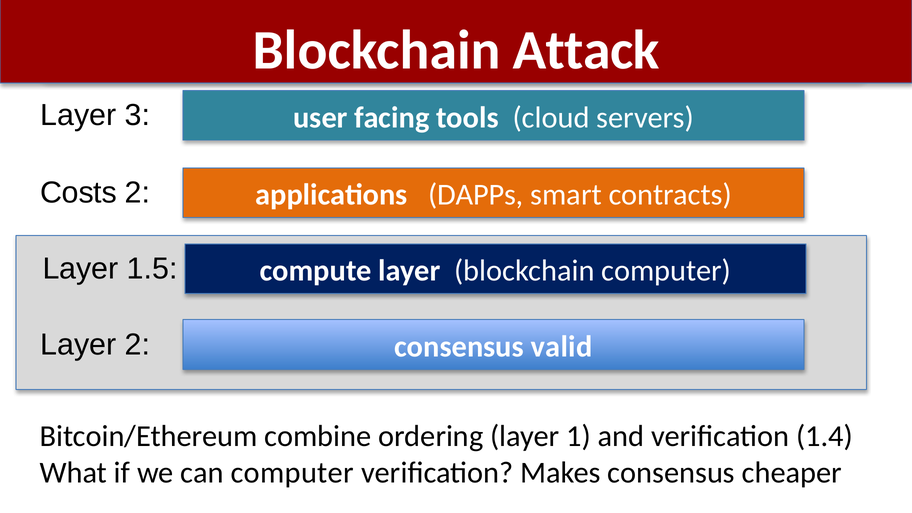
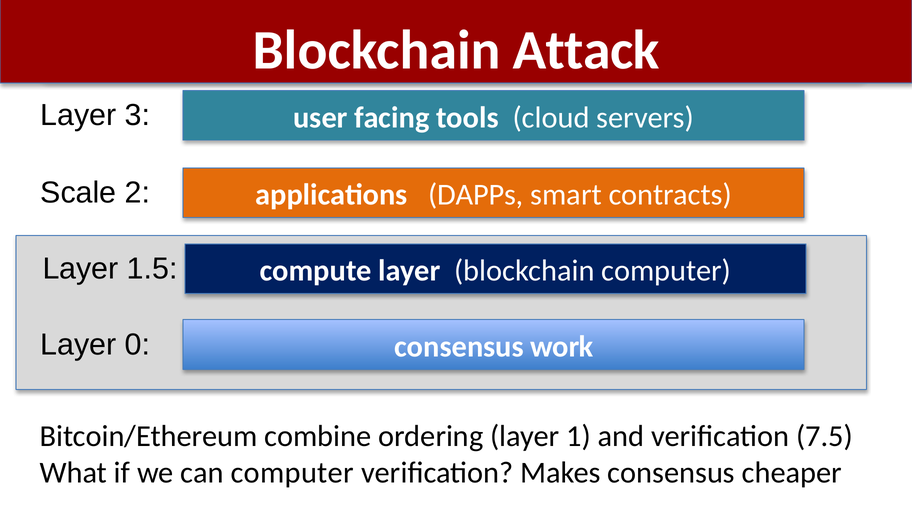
Costs: Costs -> Scale (78, 193)
Layer 2: 2 -> 0 (137, 345)
valid: valid -> work (562, 347)
1.4: 1.4 -> 7.5 (825, 436)
